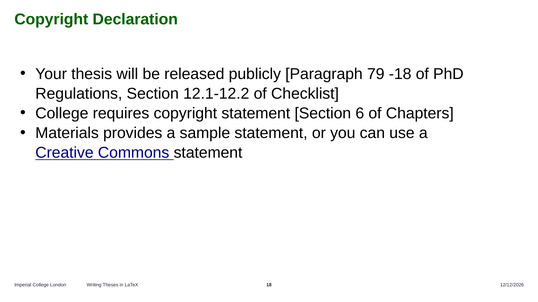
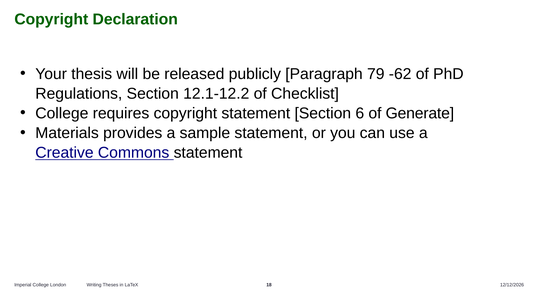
-18: -18 -> -62 (400, 74)
Chapters: Chapters -> Generate (420, 114)
